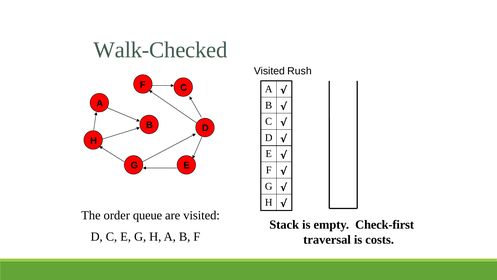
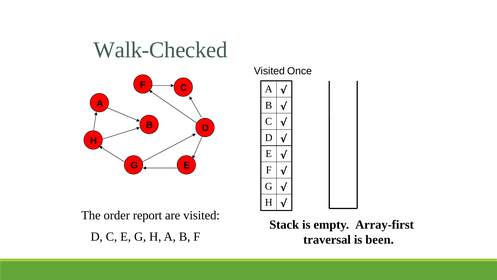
Rush: Rush -> Once (299, 71)
queue: queue -> report (148, 215)
Check-first: Check-first -> Array-first (385, 224)
costs: costs -> been (380, 239)
